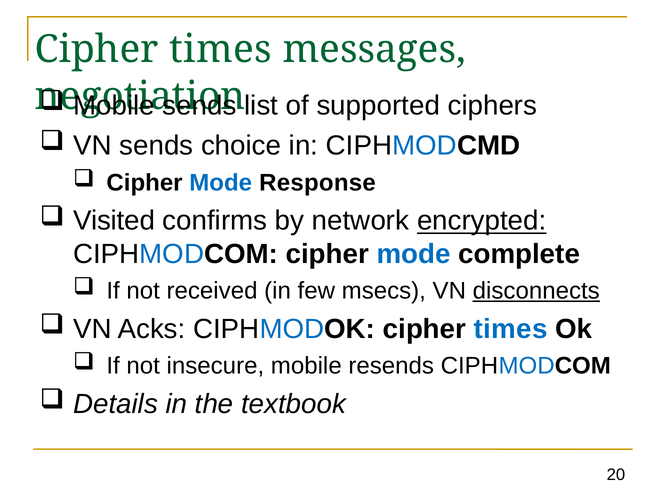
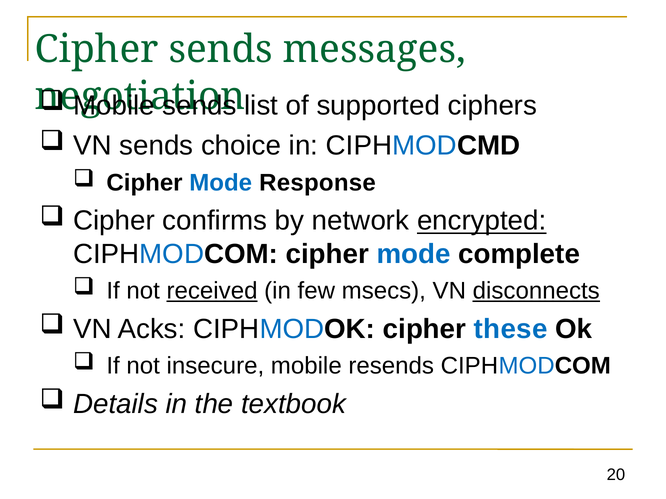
times: times -> sends (221, 50)
Visited: Visited -> Cipher (114, 221)
received underline: none -> present (212, 291)
CIPHMODOK cipher times: times -> these (511, 329)
